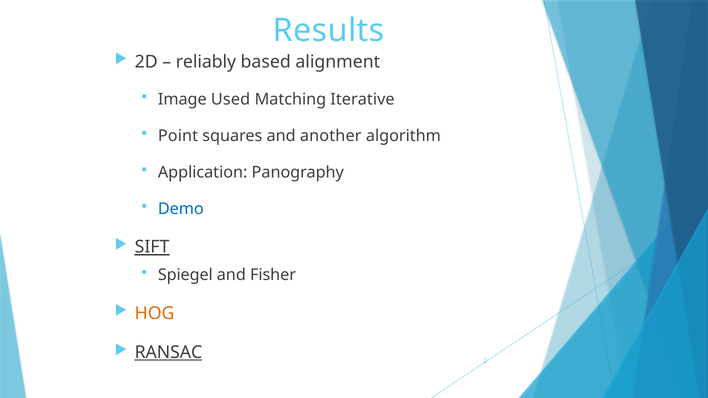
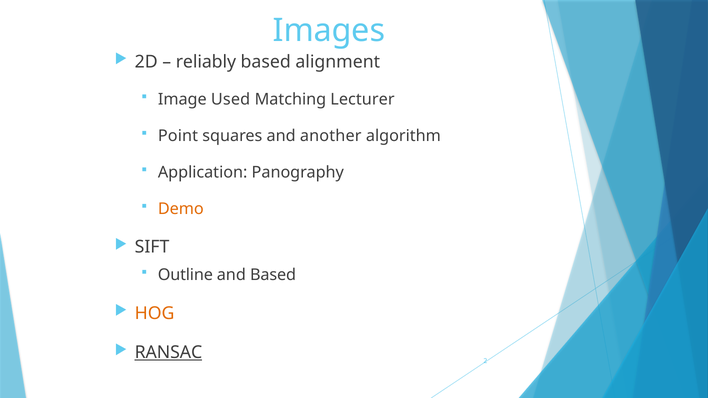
Results: Results -> Images (329, 30)
Iterative: Iterative -> Lecturer (362, 99)
Demo colour: blue -> orange (181, 209)
SIFT underline: present -> none (152, 247)
Spiegel: Spiegel -> Outline (185, 275)
and Fisher: Fisher -> Based (273, 275)
